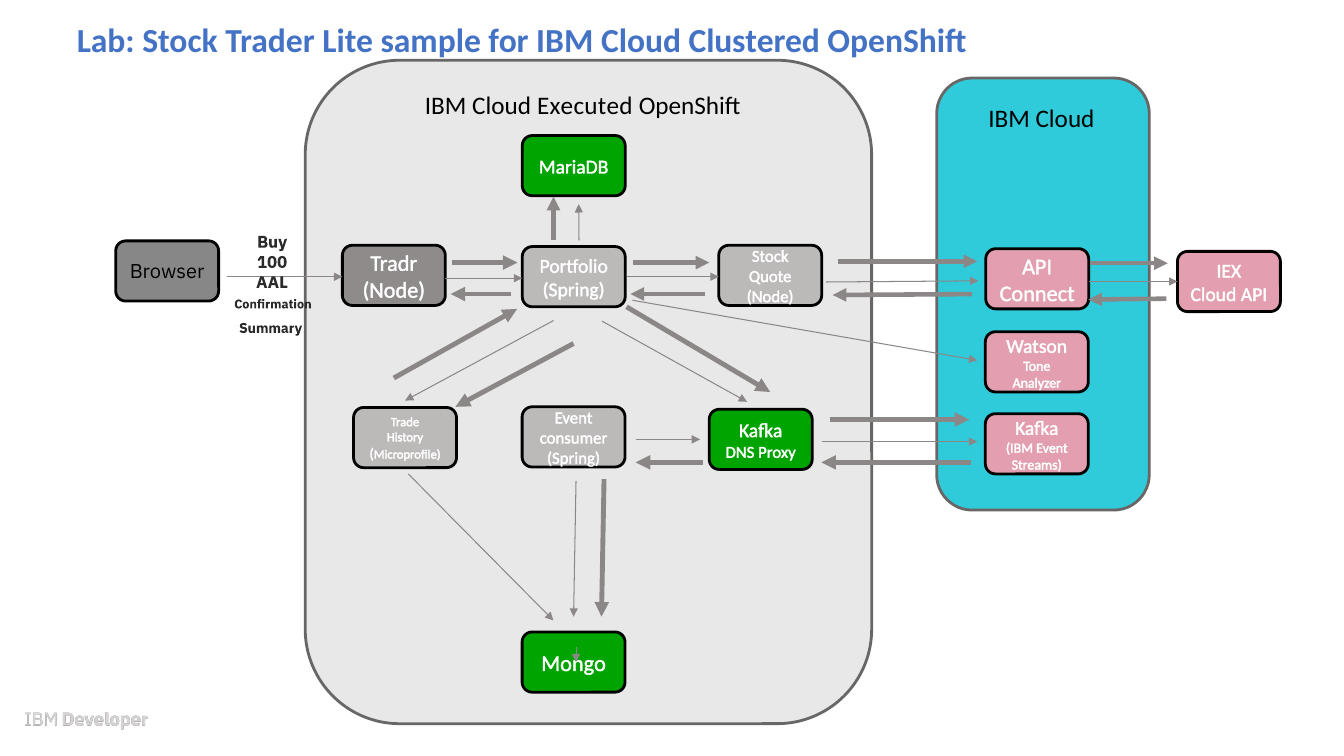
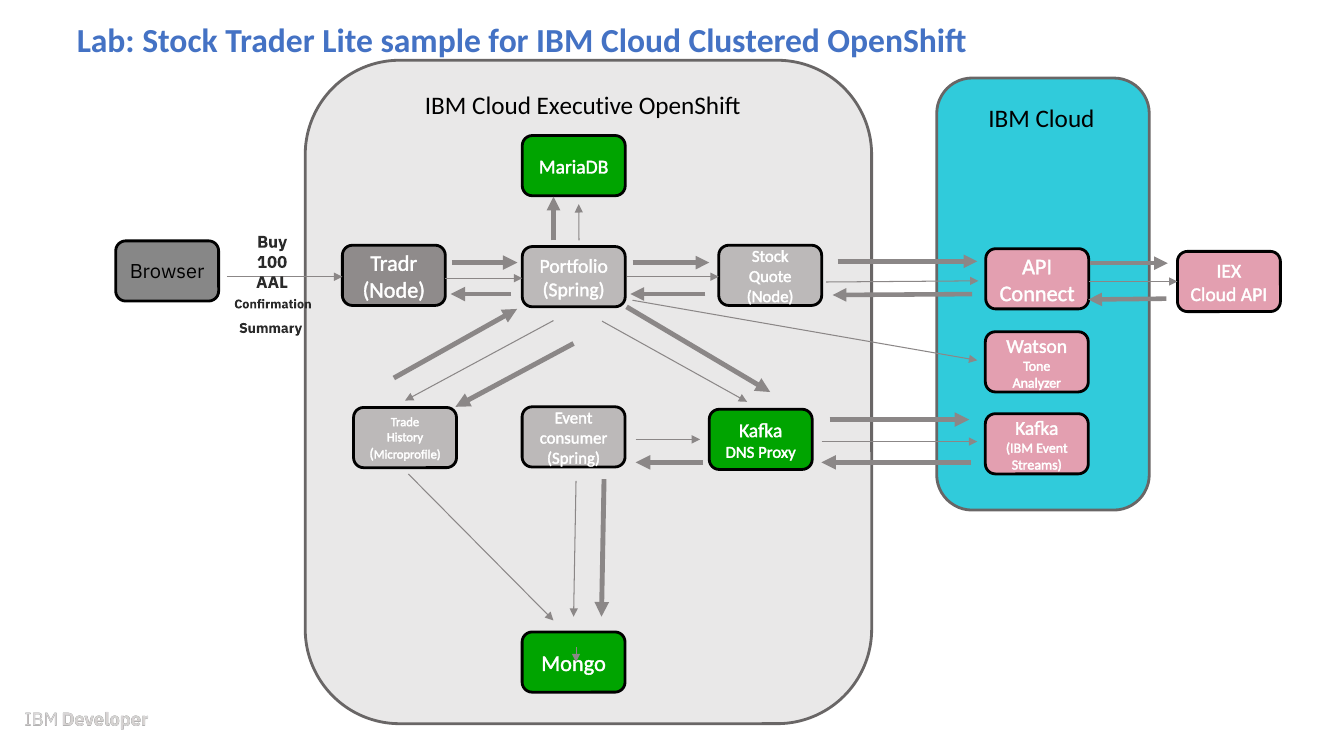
Executed: Executed -> Executive (585, 106)
